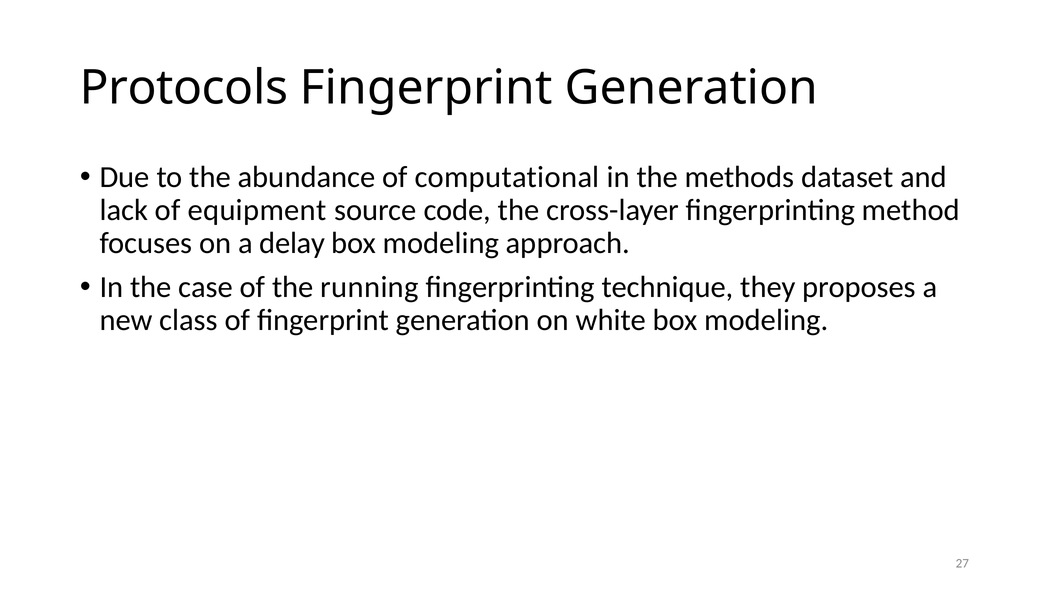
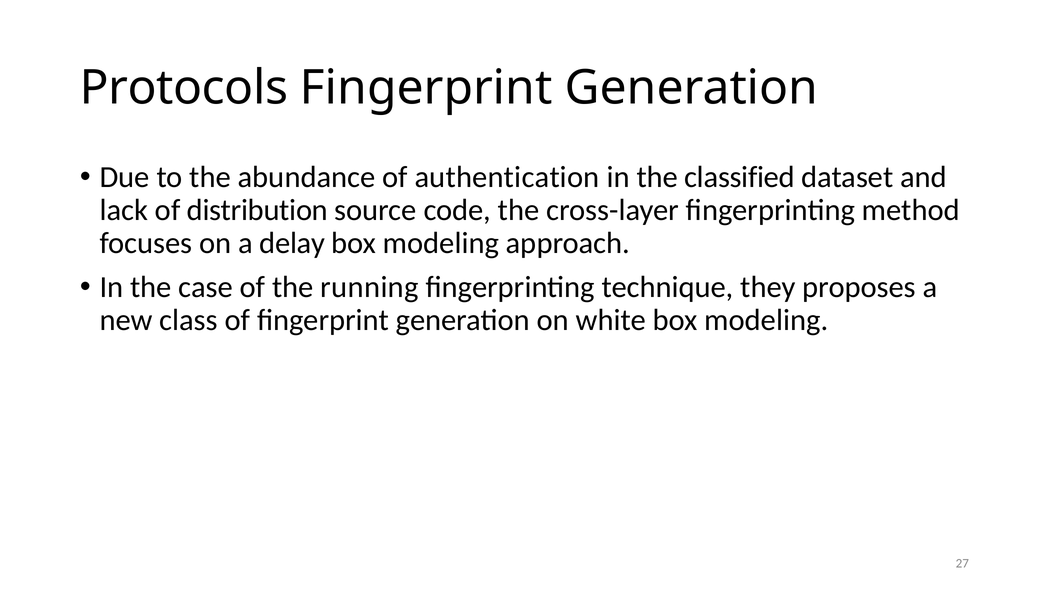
computational: computational -> authentication (507, 177)
methods: methods -> classified (740, 177)
equipment: equipment -> distribution (257, 210)
